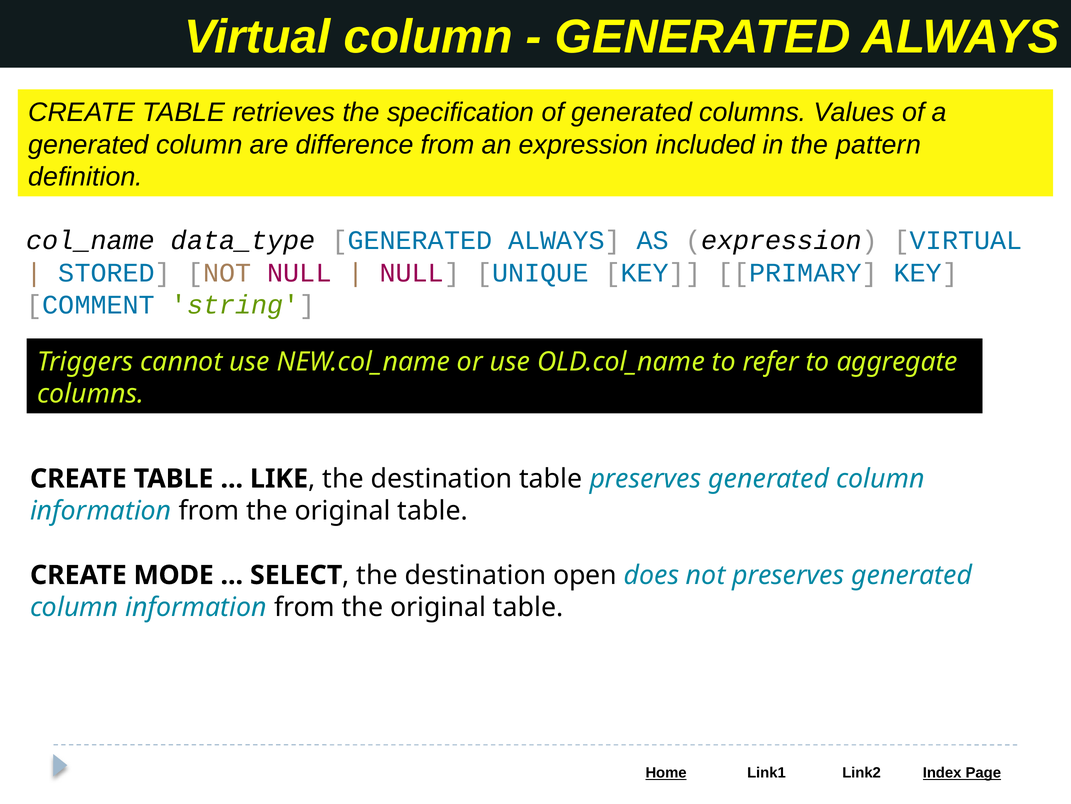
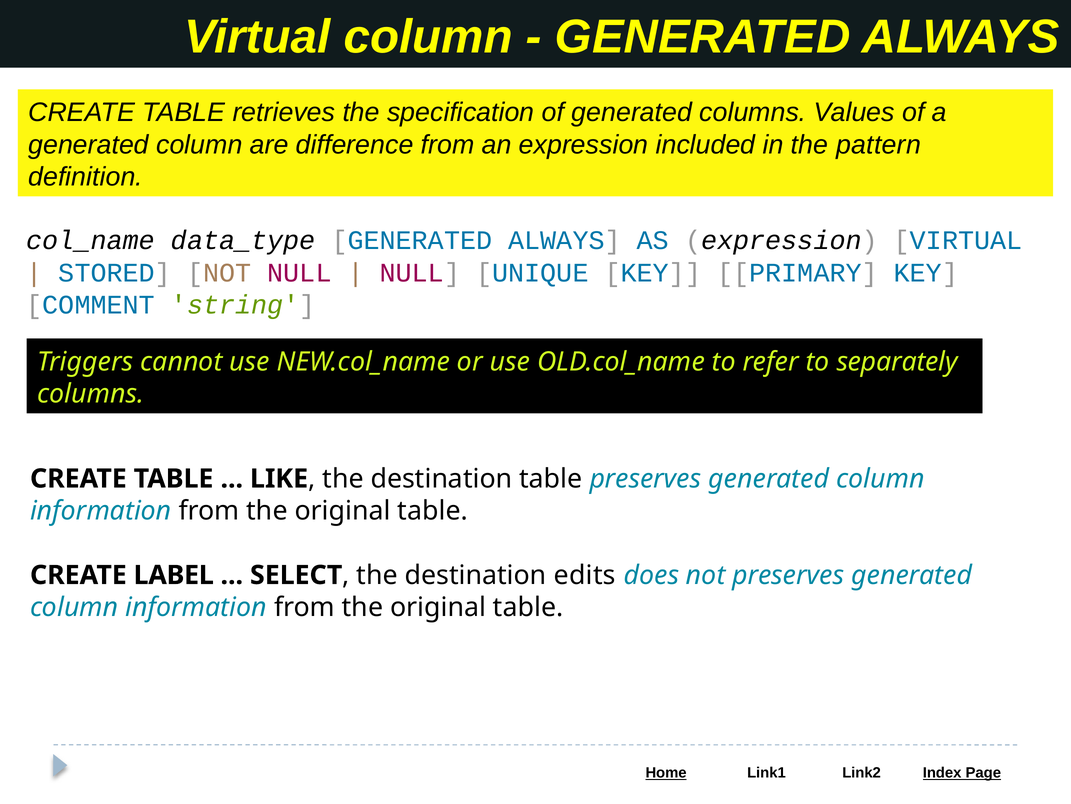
aggregate: aggregate -> separately (897, 361)
MODE: MODE -> LABEL (174, 575)
open: open -> edits (585, 575)
